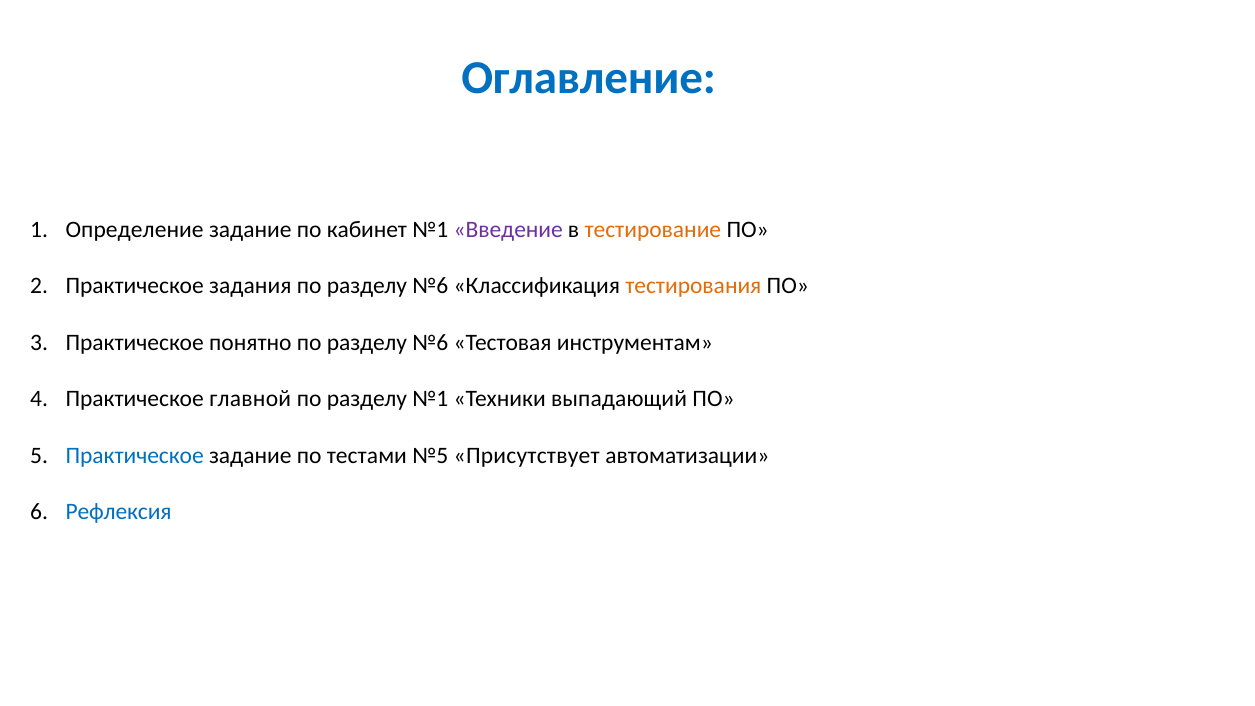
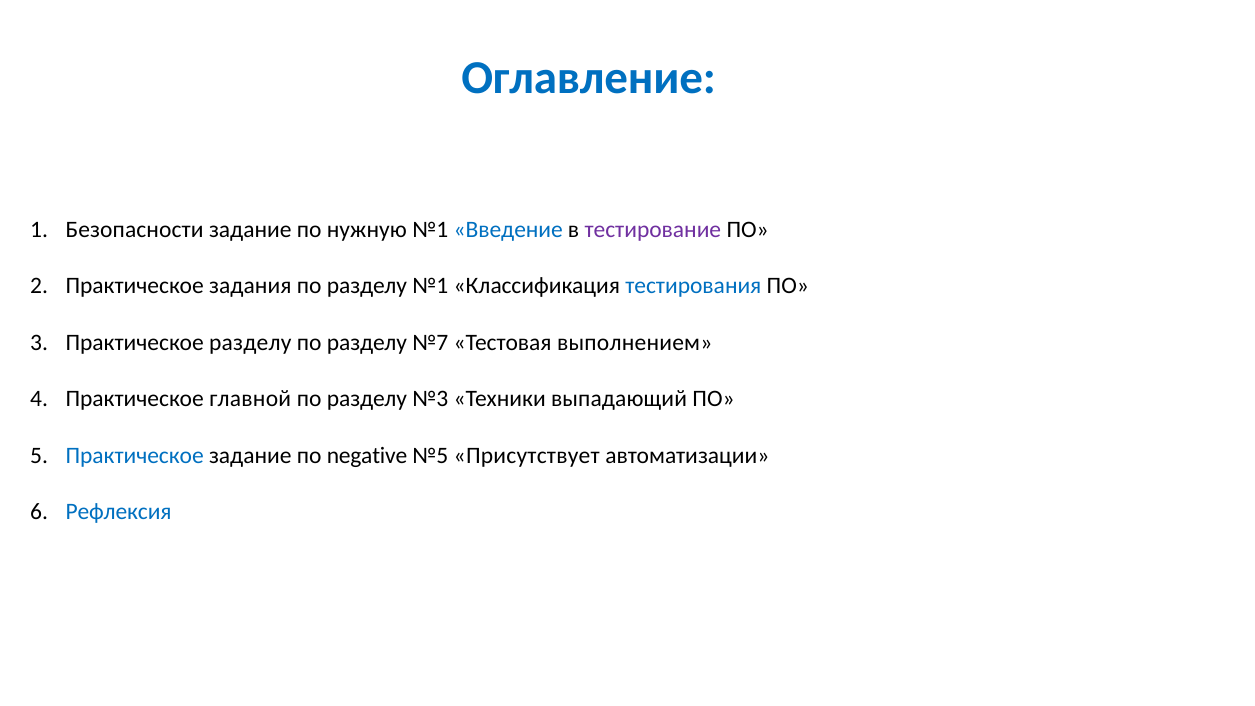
Определение: Определение -> Безопасности (135, 230)
кабинет: кабинет -> нужную (367, 230)
Введение colour: purple -> blue (508, 230)
тестирование colour: orange -> purple (653, 230)
№6: №6 -> №1 (430, 286)
тестирования colour: orange -> blue (693, 286)
Практическое понятно: понятно -> разделу (250, 343)
№6: №6 -> №7 (430, 343)
инструментам: инструментам -> выполнением (635, 343)
разделу №1: №1 -> №3 (430, 399)
тестами: тестами -> negative (367, 456)
